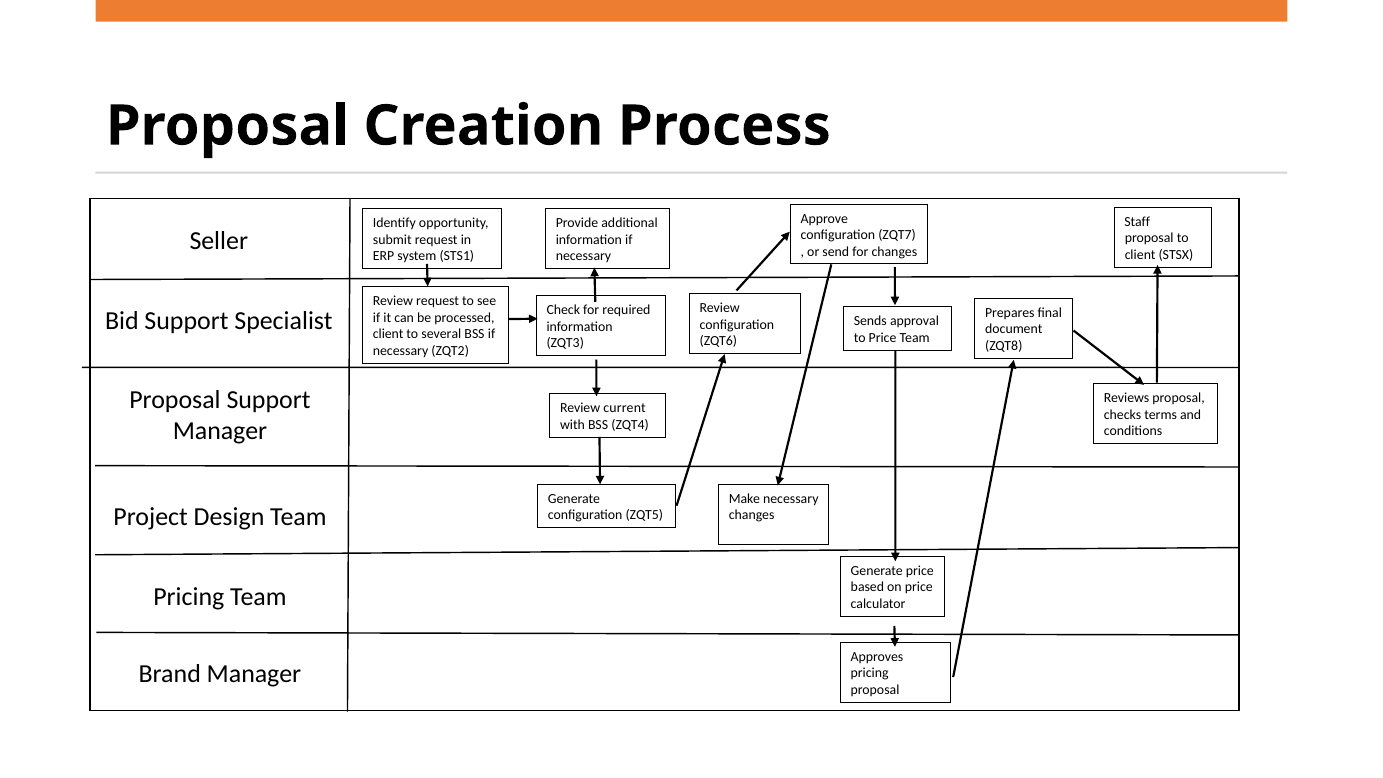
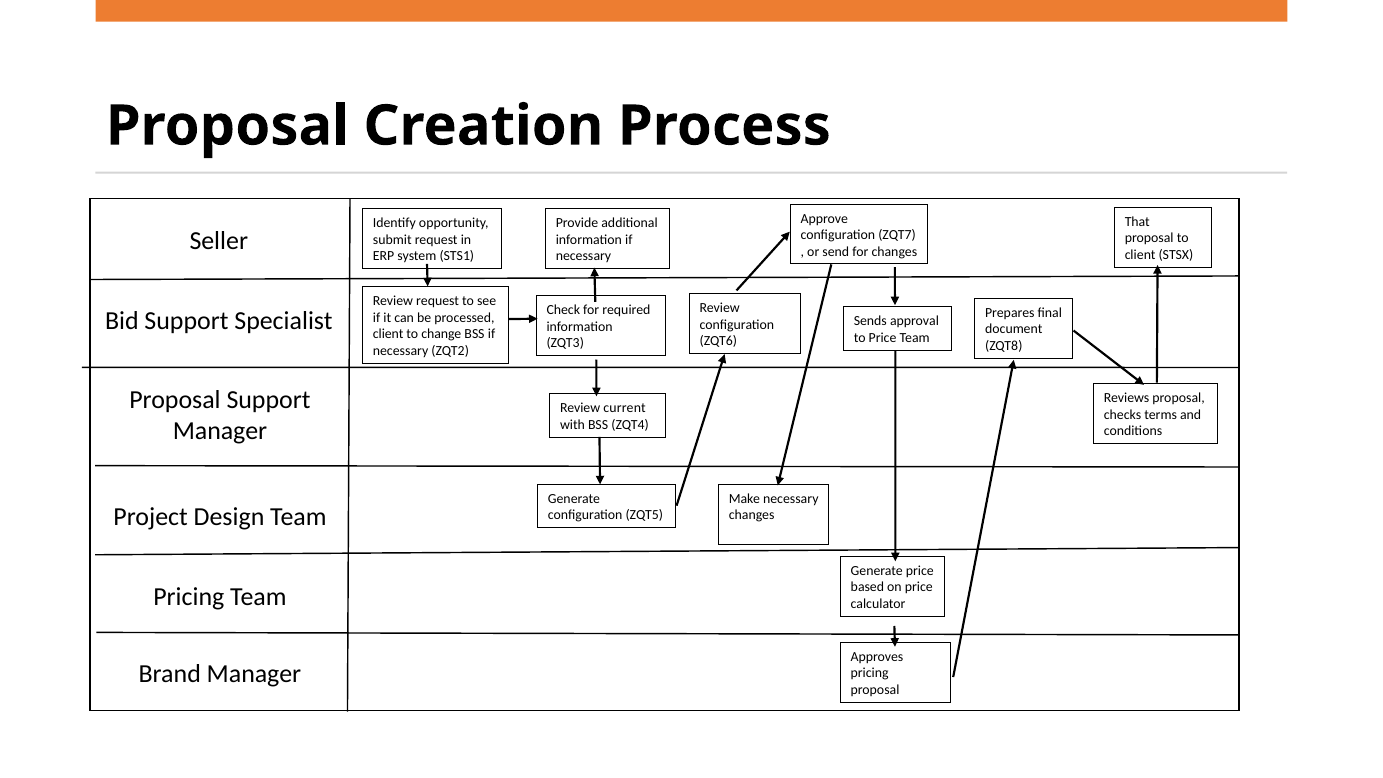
Staff: Staff -> That (1137, 222)
several: several -> change (441, 334)
